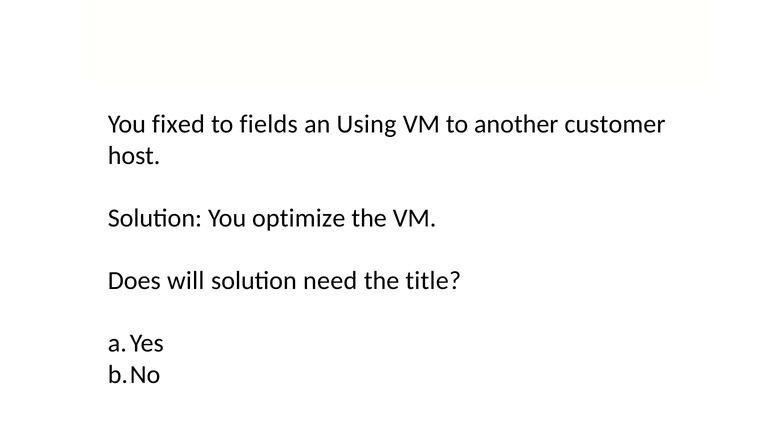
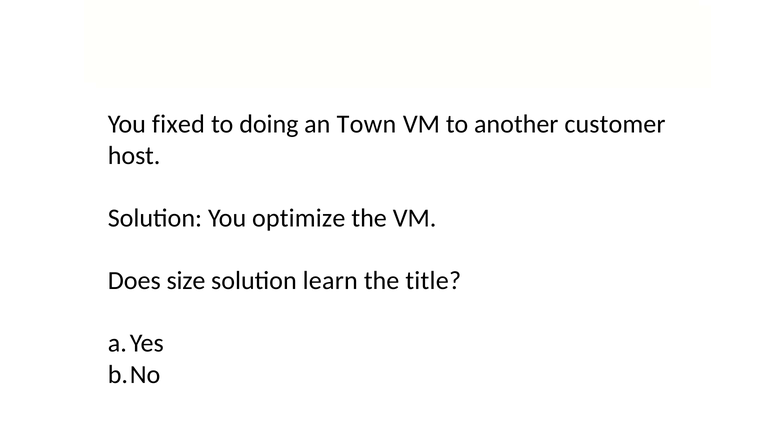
fields: fields -> doing (269, 124)
Using: Using -> Town (366, 124)
will: will -> size (186, 281)
need: need -> learn (330, 281)
